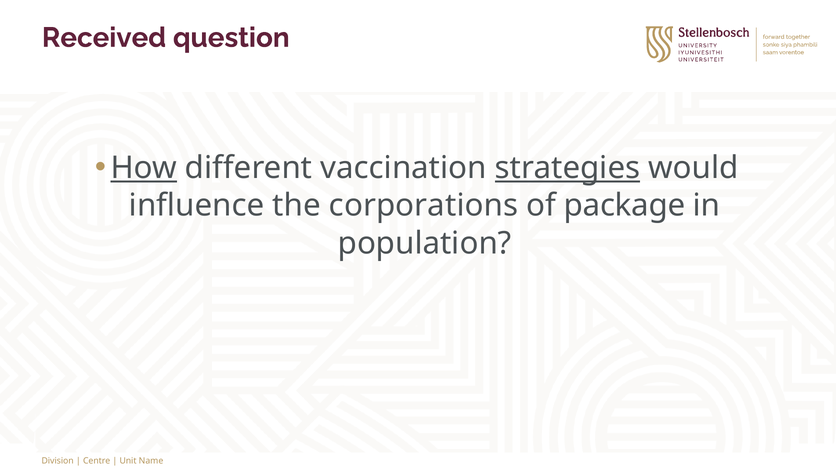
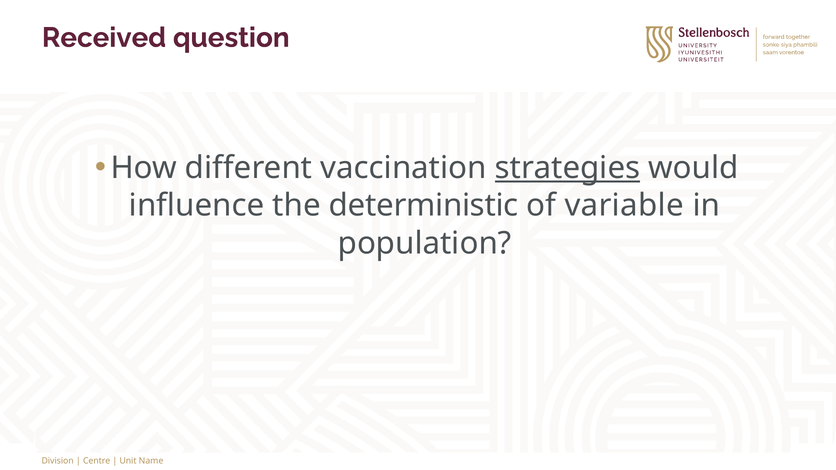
How underline: present -> none (144, 168)
corporations: corporations -> deterministic (424, 206)
package: package -> variable (624, 206)
